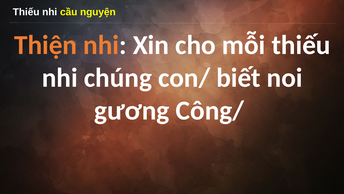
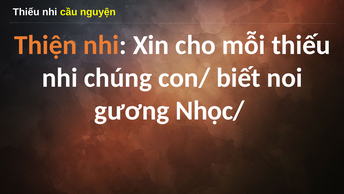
Công/: Công/ -> Nhọc/ (210, 110)
